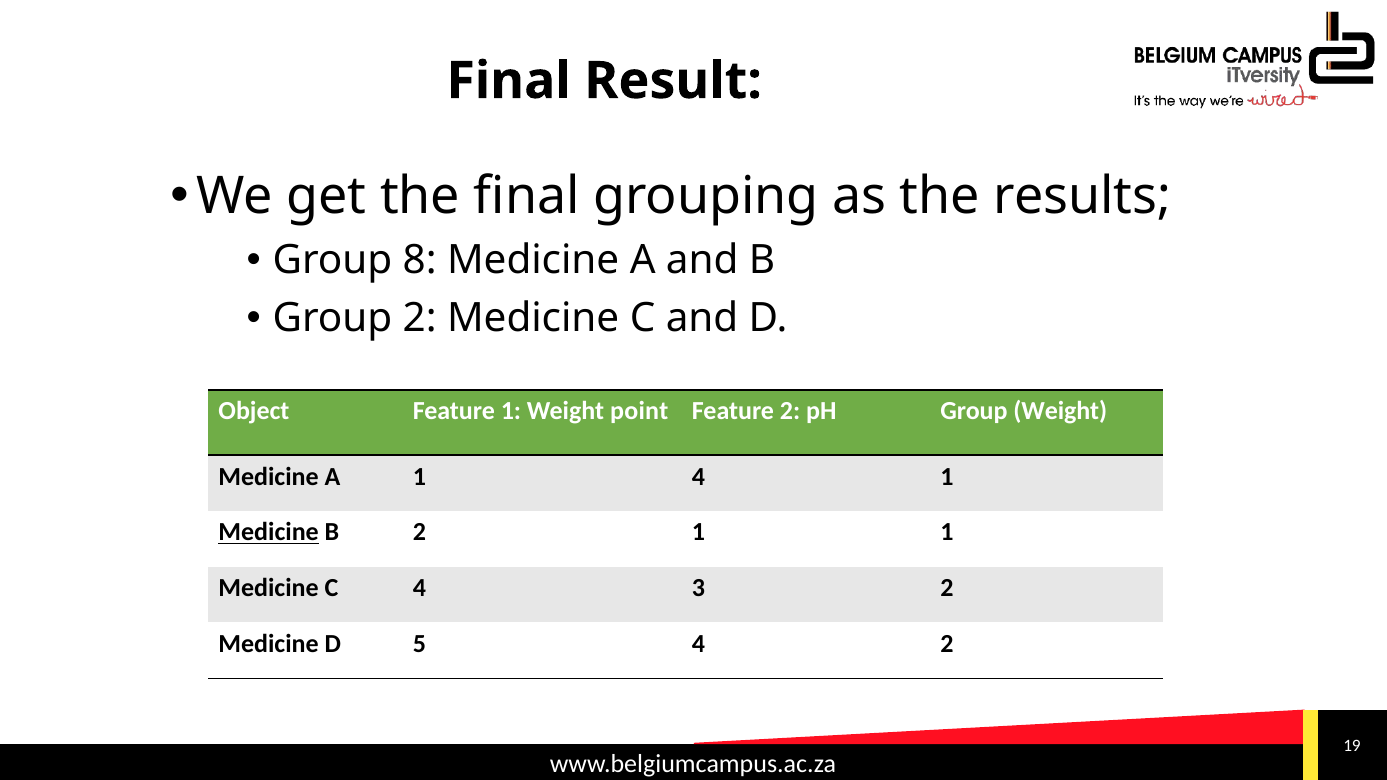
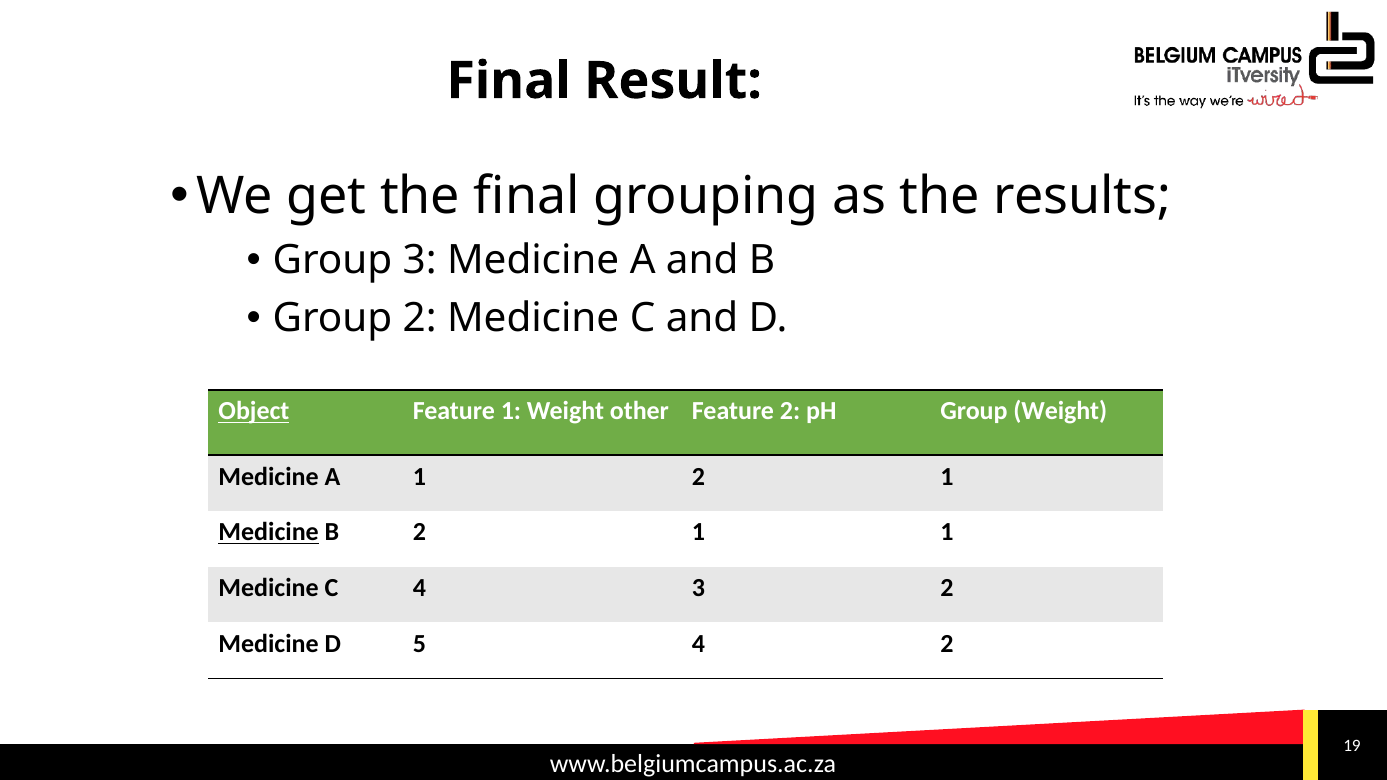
Group 8: 8 -> 3 (420, 261)
Object underline: none -> present (254, 411)
point: point -> other (639, 411)
1 4: 4 -> 2 (699, 477)
